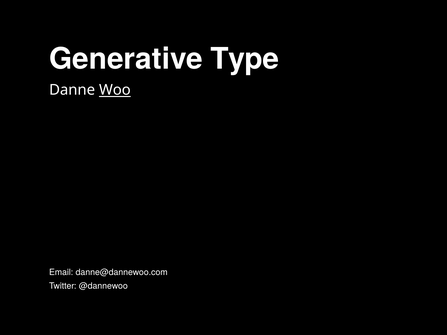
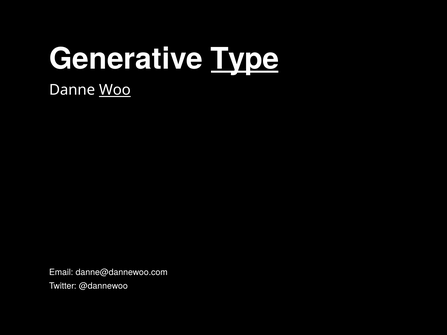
Type underline: none -> present (245, 59)
